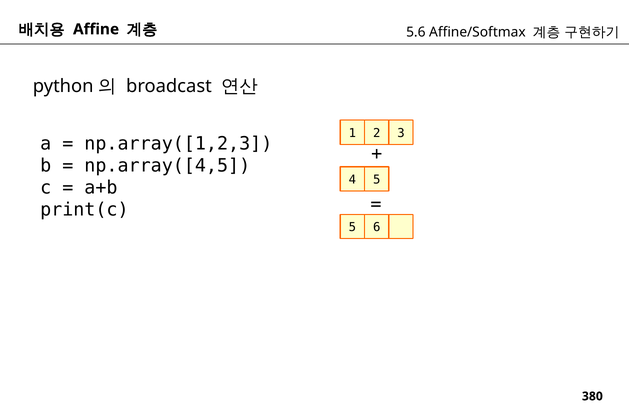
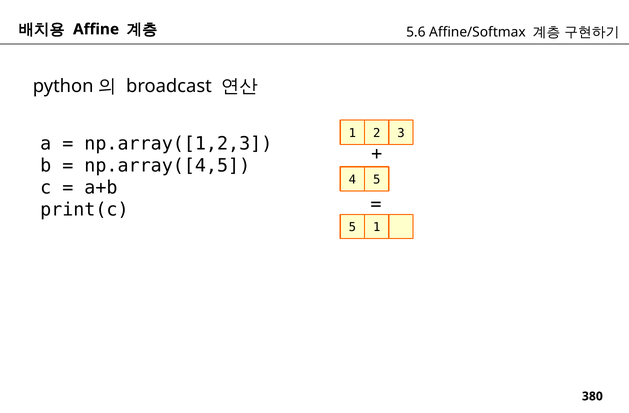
5 6: 6 -> 1 (377, 227)
